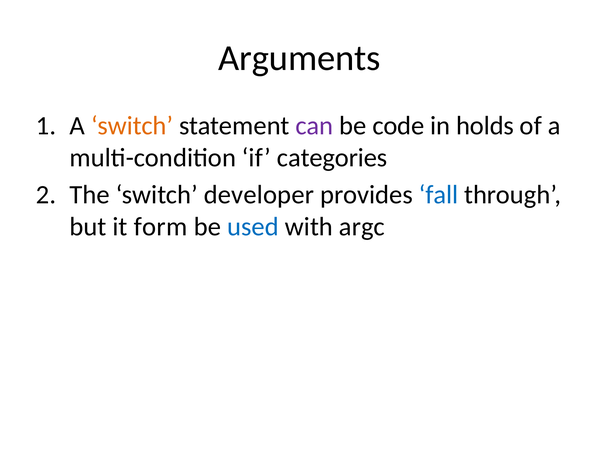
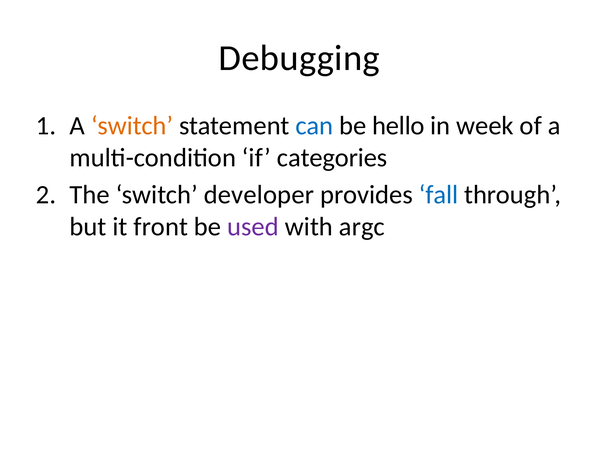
Arguments: Arguments -> Debugging (299, 58)
can colour: purple -> blue (314, 126)
code: code -> hello (398, 126)
holds: holds -> week (485, 126)
form: form -> front (161, 227)
used colour: blue -> purple (253, 227)
